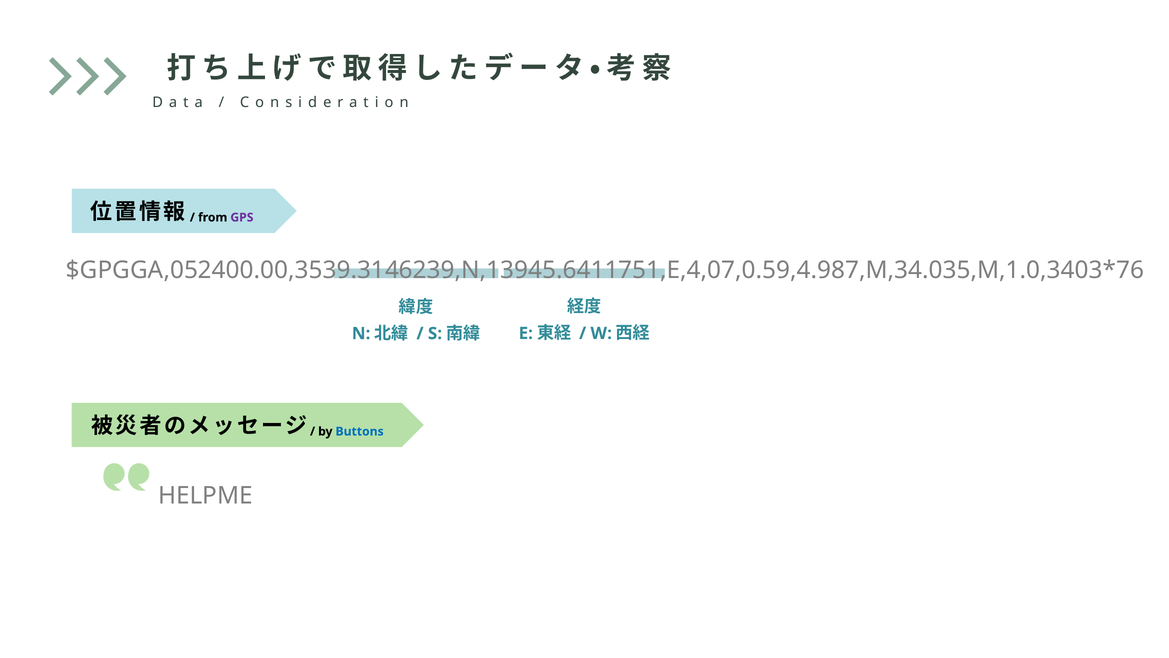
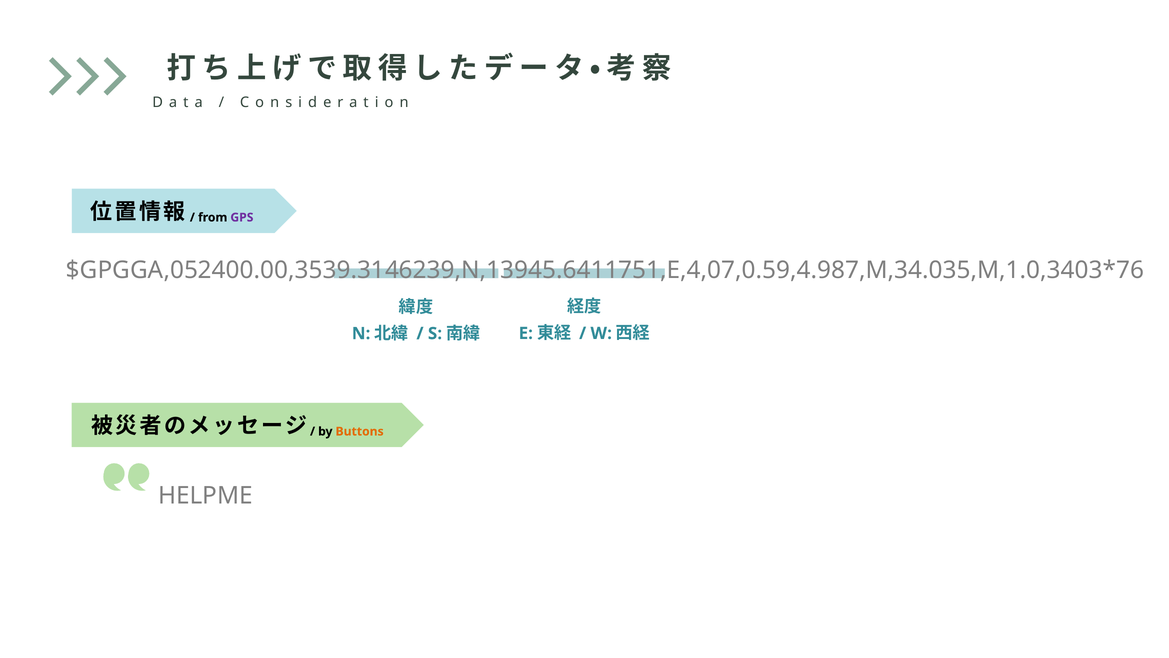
Buttons colour: blue -> orange (360, 431)
